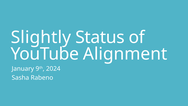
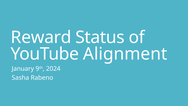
Slightly: Slightly -> Reward (41, 37)
